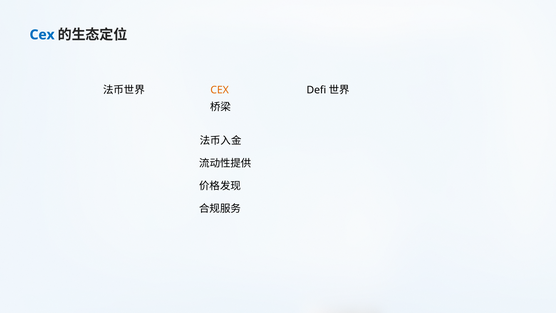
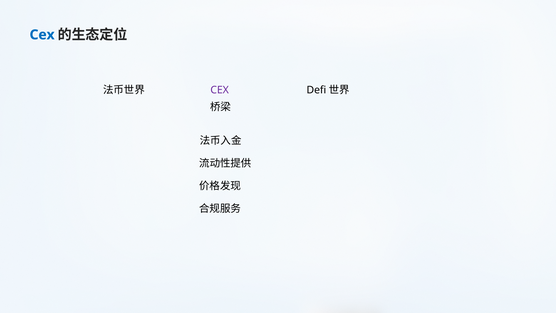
CEX colour: orange -> purple (220, 90)
